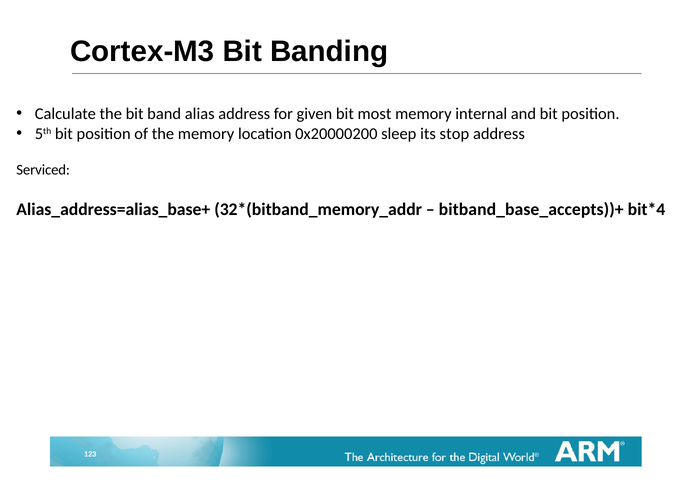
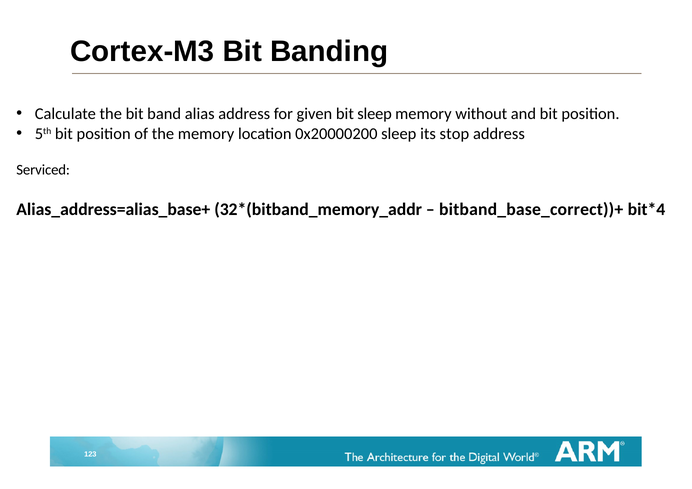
bit most: most -> sleep (375, 114)
internal: internal -> without (481, 114)
bitband_base_accepts))+: bitband_base_accepts))+ -> bitband_base_correct))+ (531, 209)
